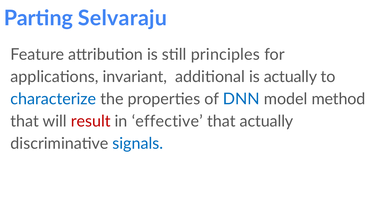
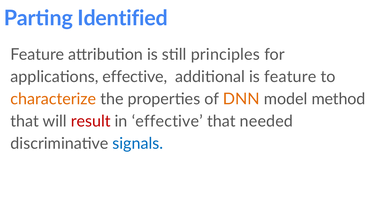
Selvaraju: Selvaraju -> Identified (123, 18)
applications invariant: invariant -> effective (135, 77)
is actually: actually -> feature (290, 77)
characterize colour: blue -> orange (53, 99)
DNN colour: blue -> orange (241, 99)
that actually: actually -> needed (266, 121)
